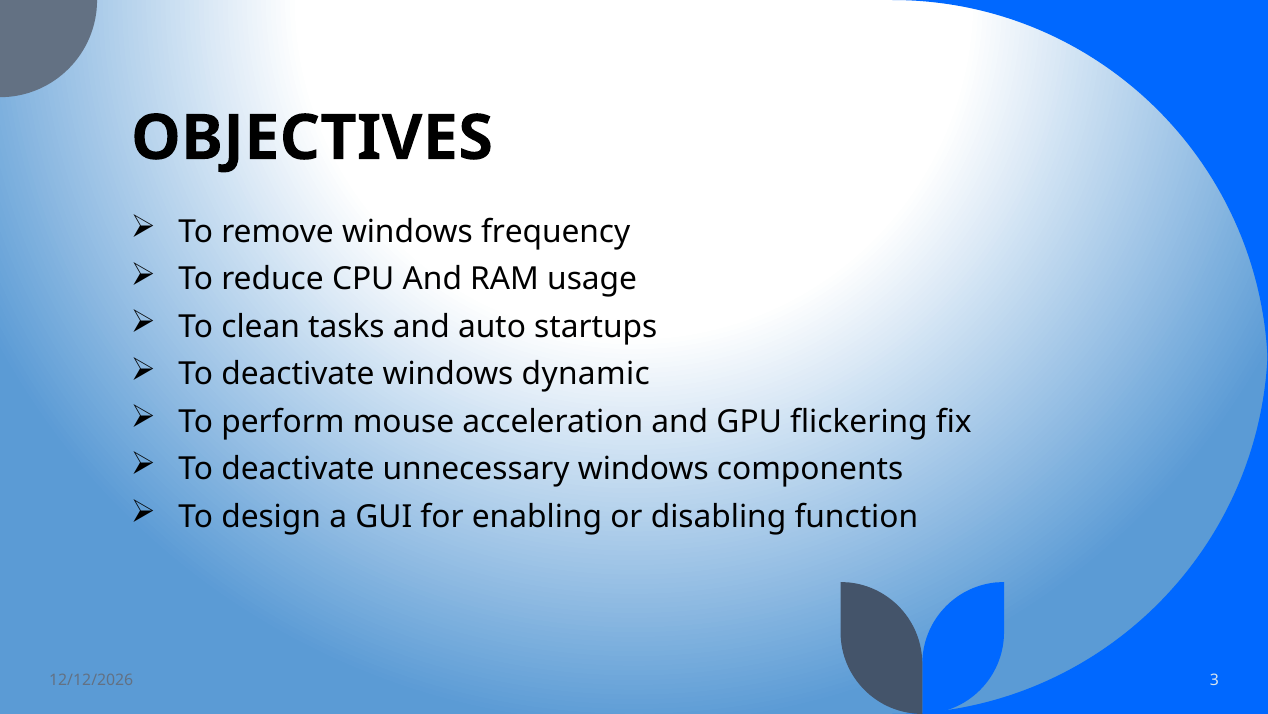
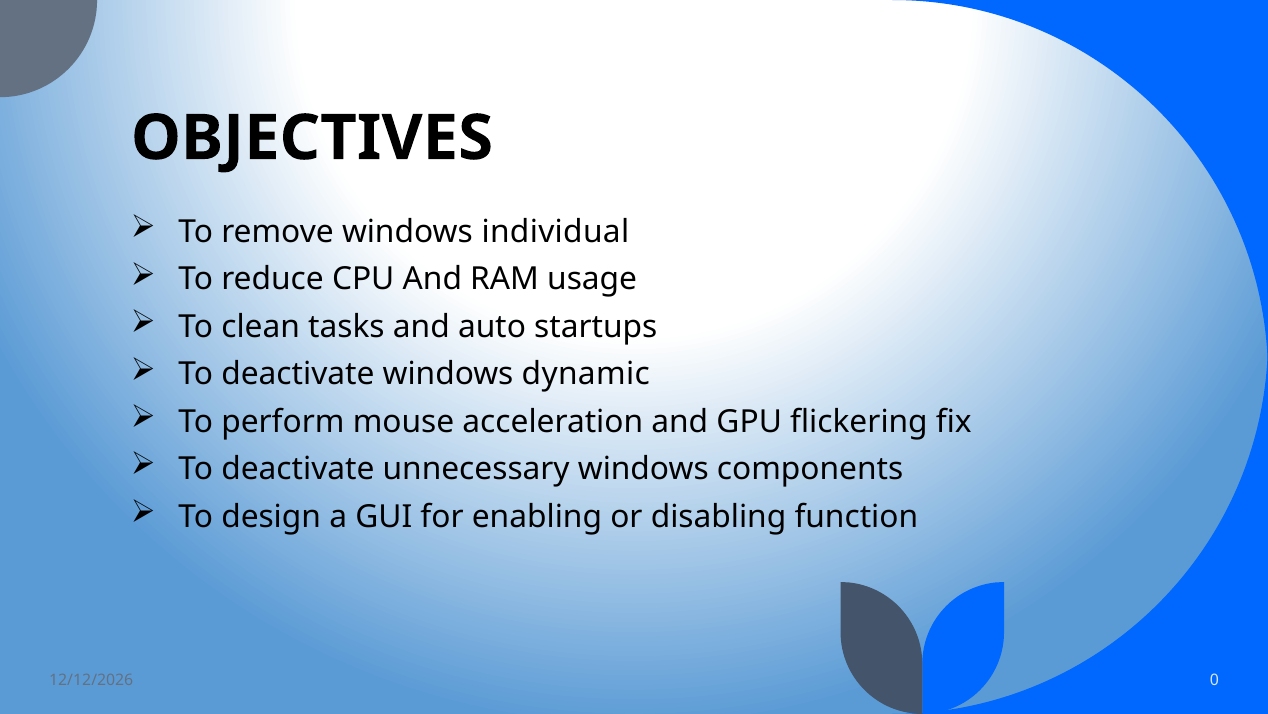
frequency: frequency -> individual (555, 232)
3: 3 -> 0 (1214, 680)
